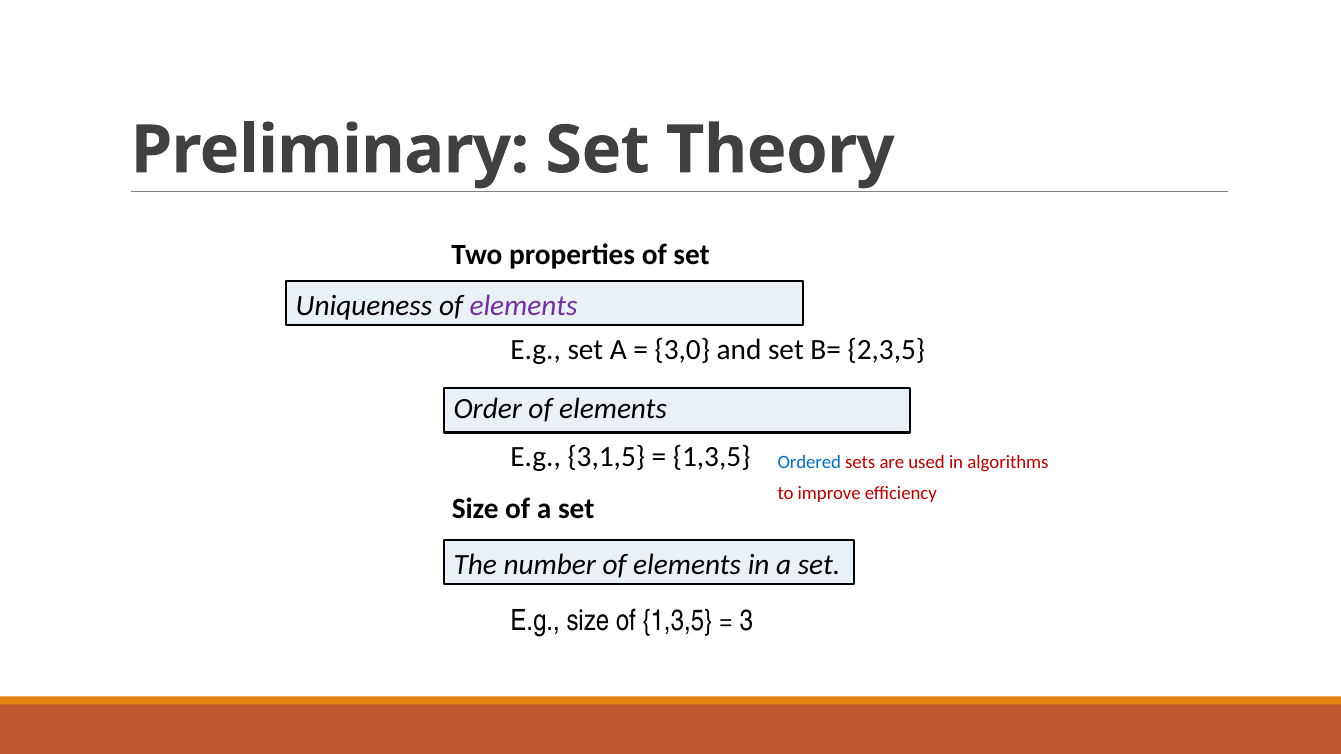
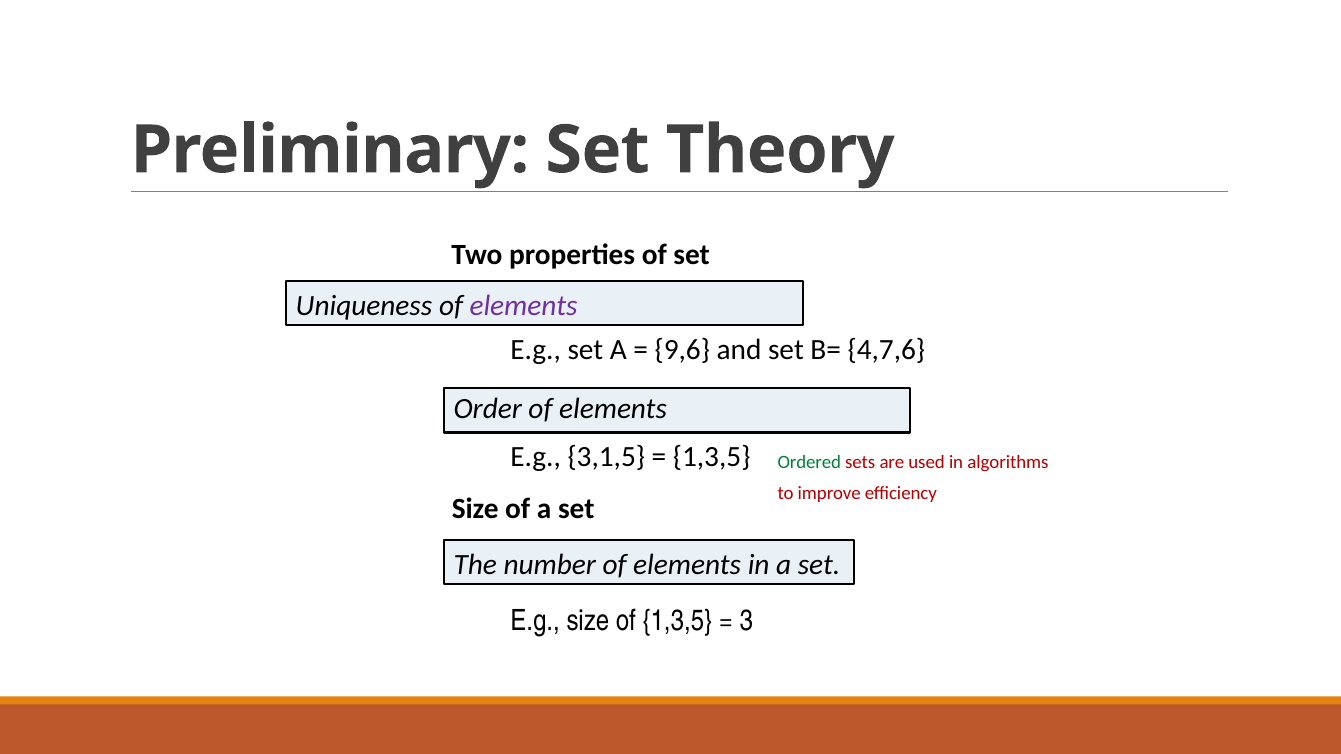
3,0: 3,0 -> 9,6 (682, 350)
2,3,5: 2,3,5 -> 4,7,6 (886, 350)
Ordered colour: blue -> green (809, 463)
